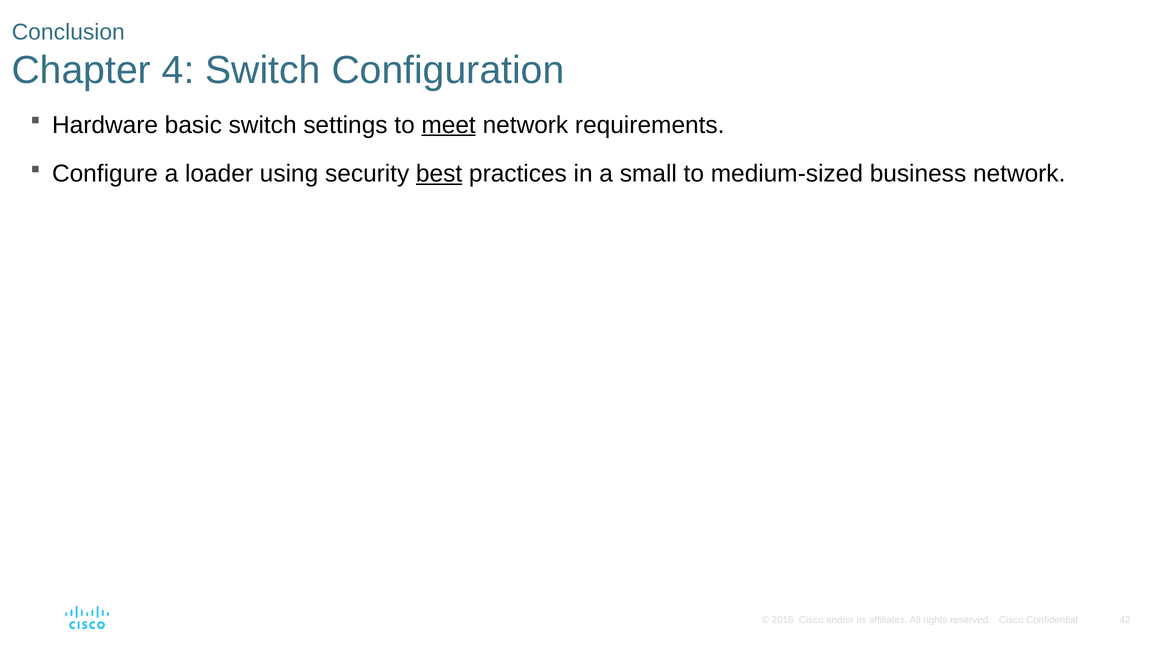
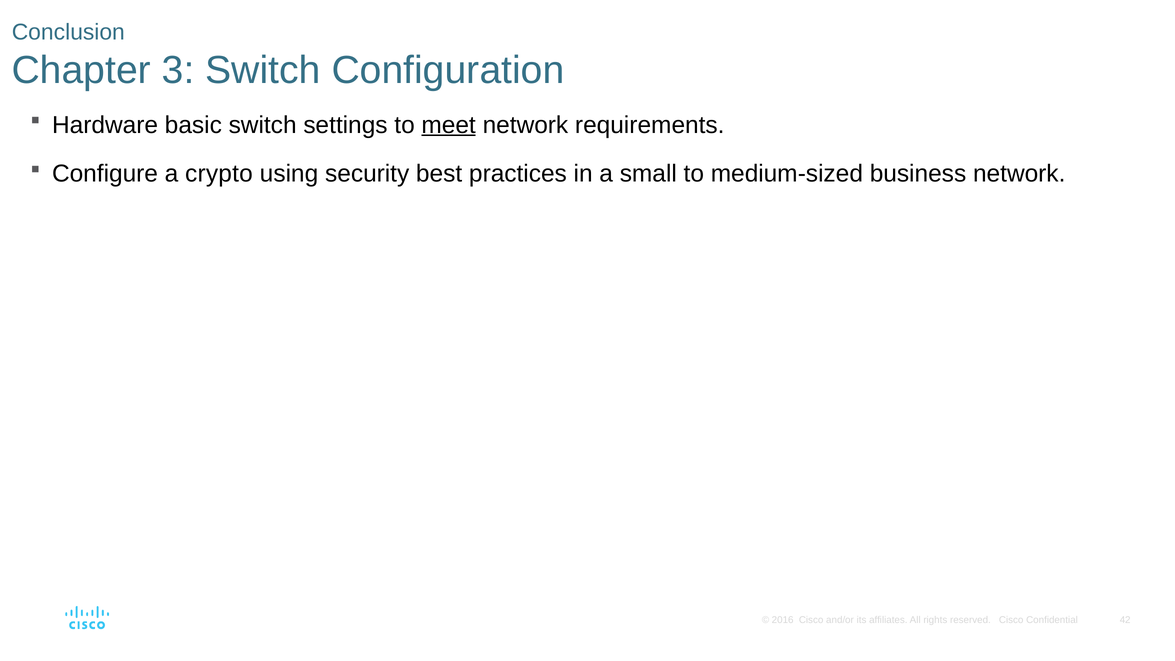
4: 4 -> 3 (178, 70)
loader: loader -> crypto (219, 174)
best underline: present -> none (439, 174)
